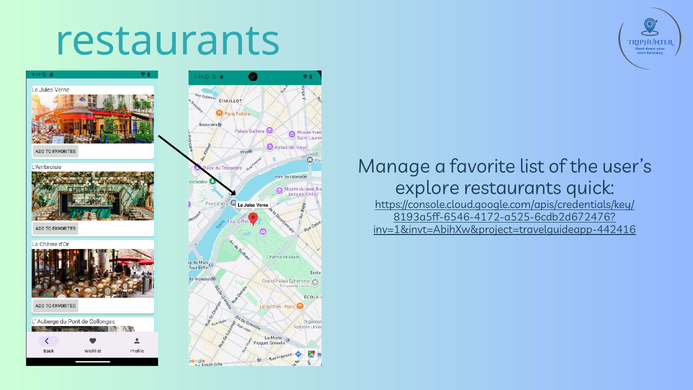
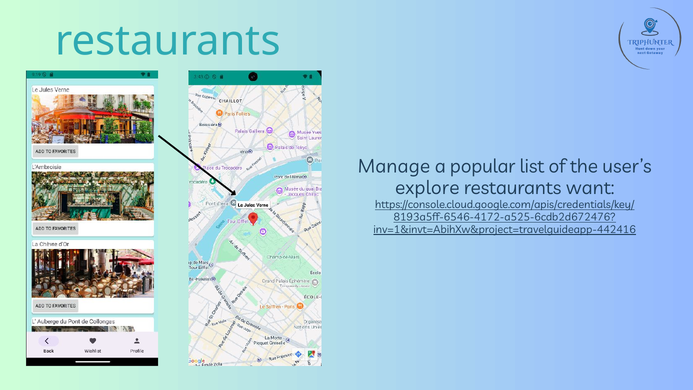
favorite: favorite -> popular (483, 166)
quick: quick -> want (590, 188)
